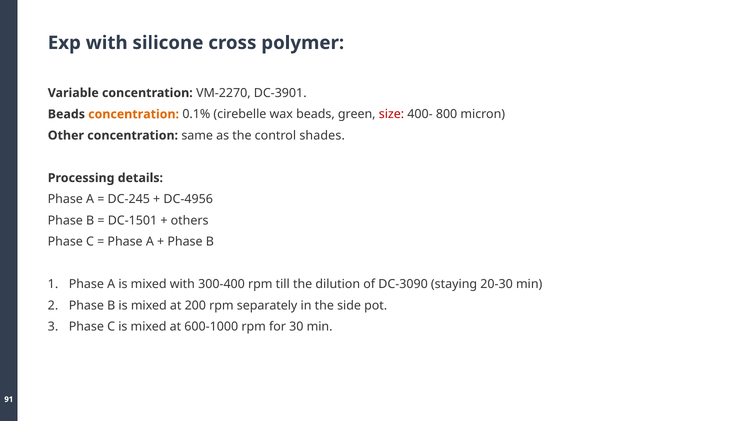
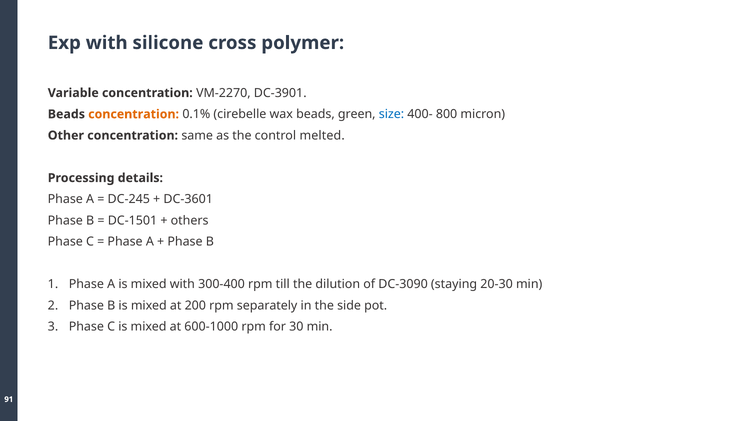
size colour: red -> blue (391, 114)
shades: shades -> melted (322, 136)
DC-4956: DC-4956 -> DC-3601 (188, 199)
